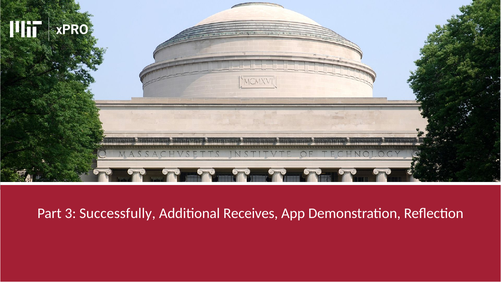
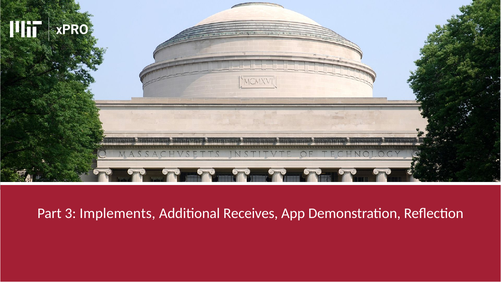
Successfully: Successfully -> Implements (118, 213)
